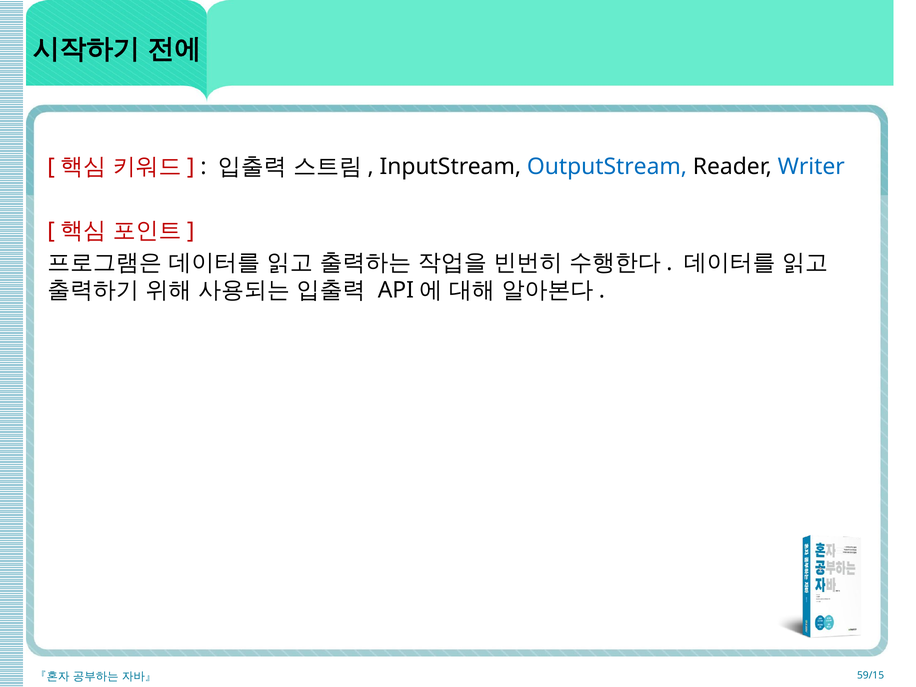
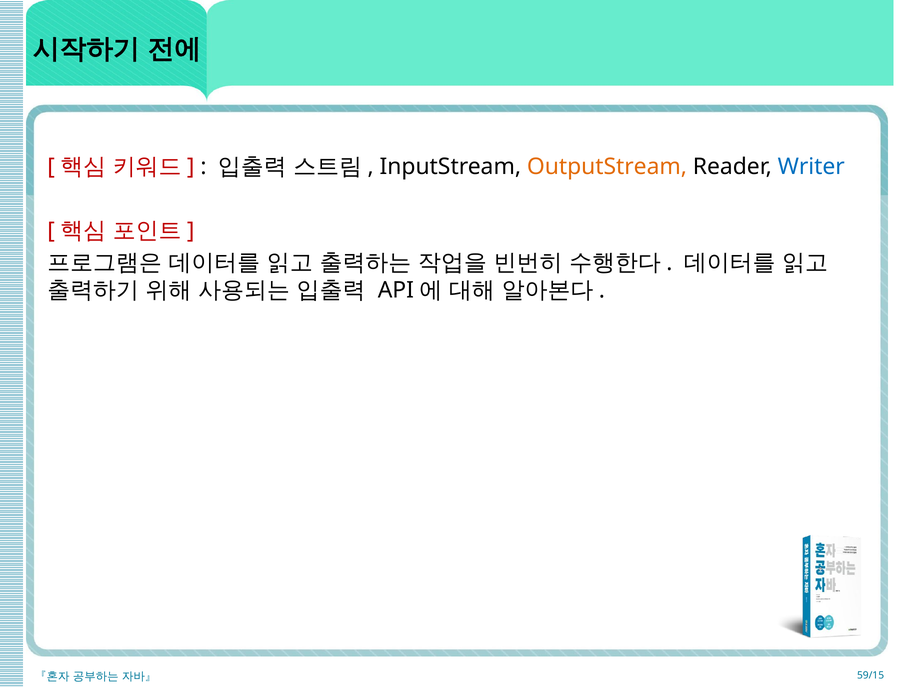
OutputStream colour: blue -> orange (607, 166)
